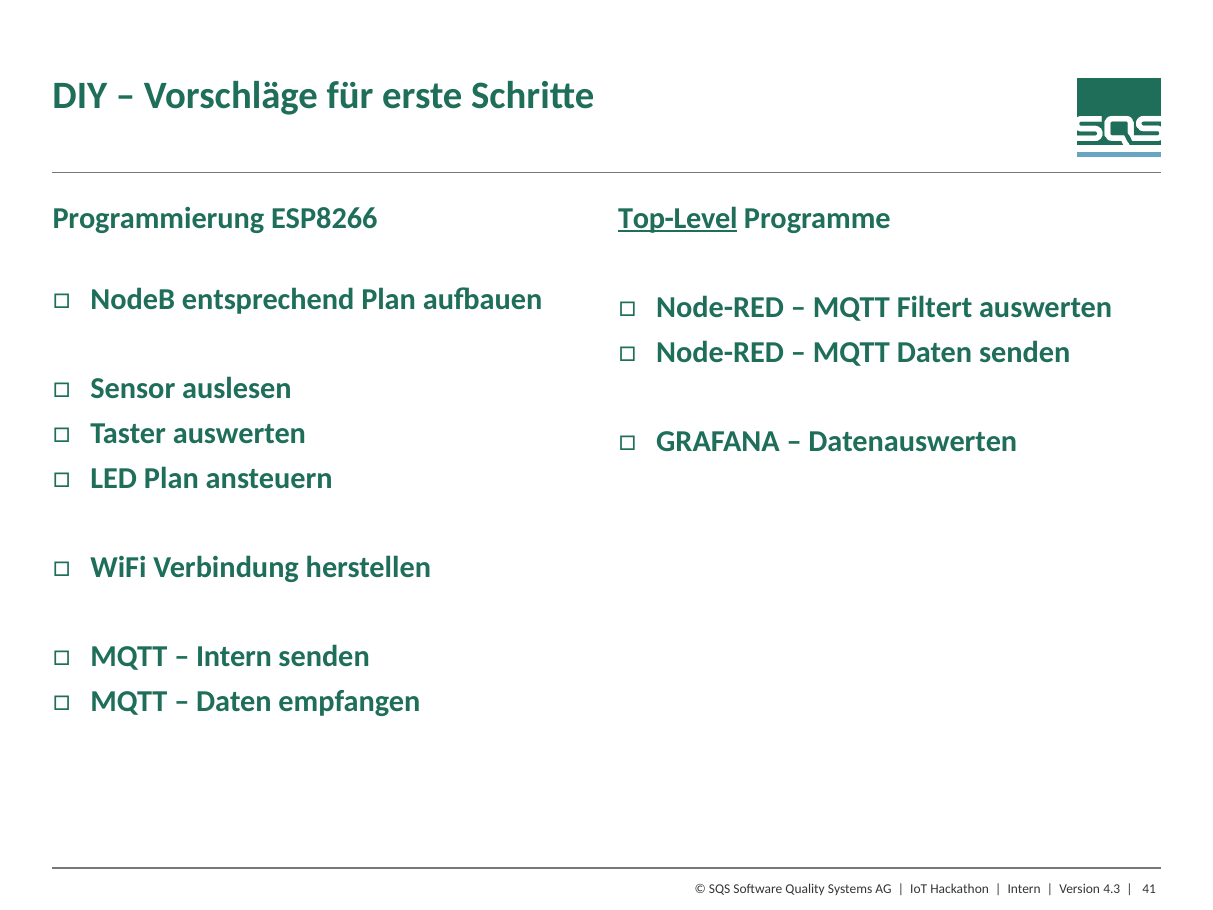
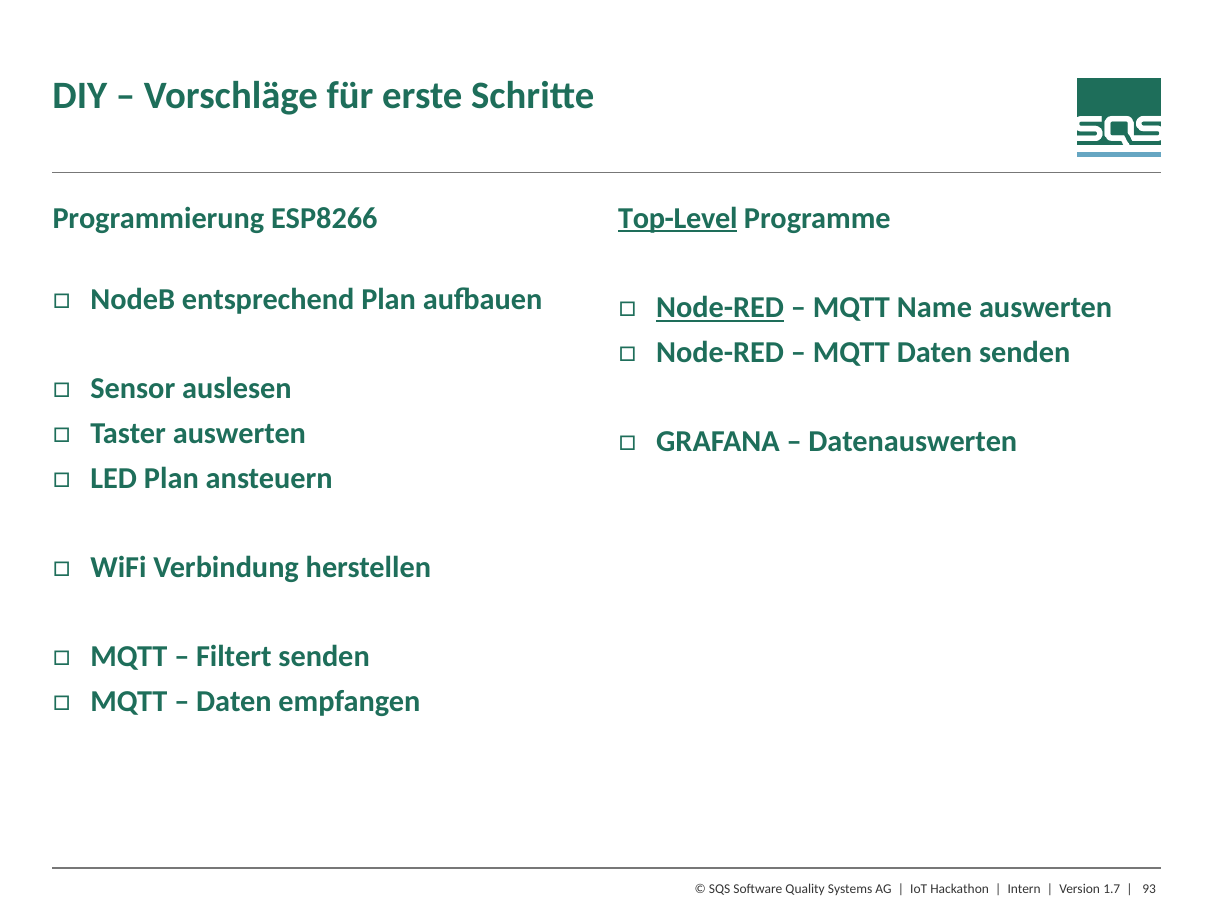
Node-RED underline: none -> present (720, 308)
Filtert: Filtert -> Name (934, 308)
Intern: Intern -> Filtert (234, 657)
4.3: 4.3 -> 1.7 (1112, 889)
41: 41 -> 93 (1149, 889)
